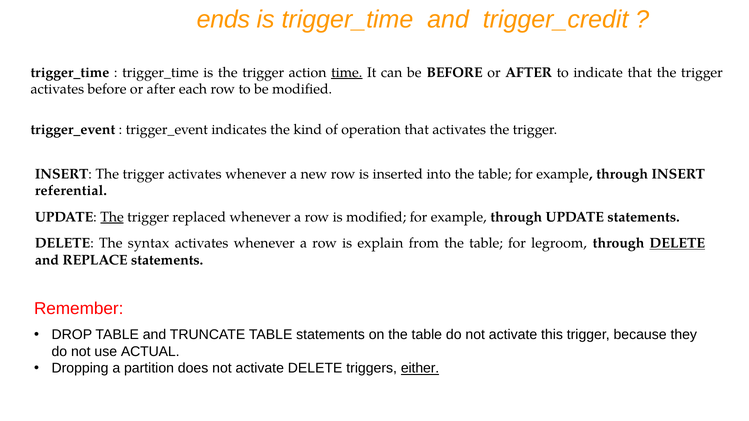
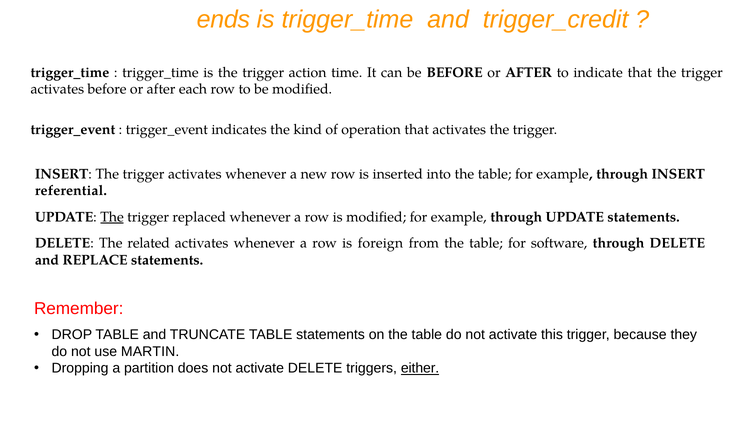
time underline: present -> none (347, 73)
syntax: syntax -> related (149, 243)
explain: explain -> foreign (380, 243)
legroom: legroom -> software (559, 243)
DELETE underline: present -> none (677, 243)
ACTUAL: ACTUAL -> MARTIN (150, 352)
